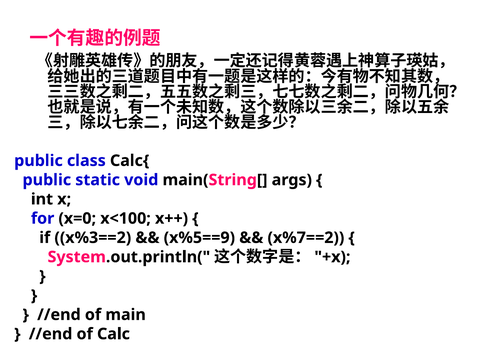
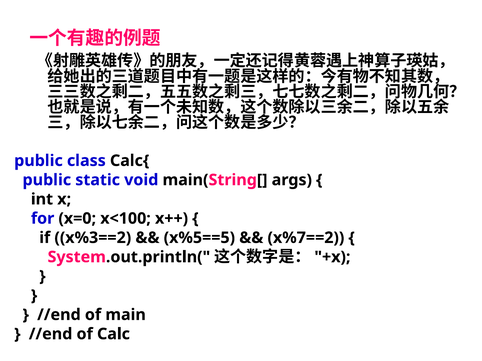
x%5==9: x%5==9 -> x%5==5 (199, 238)
